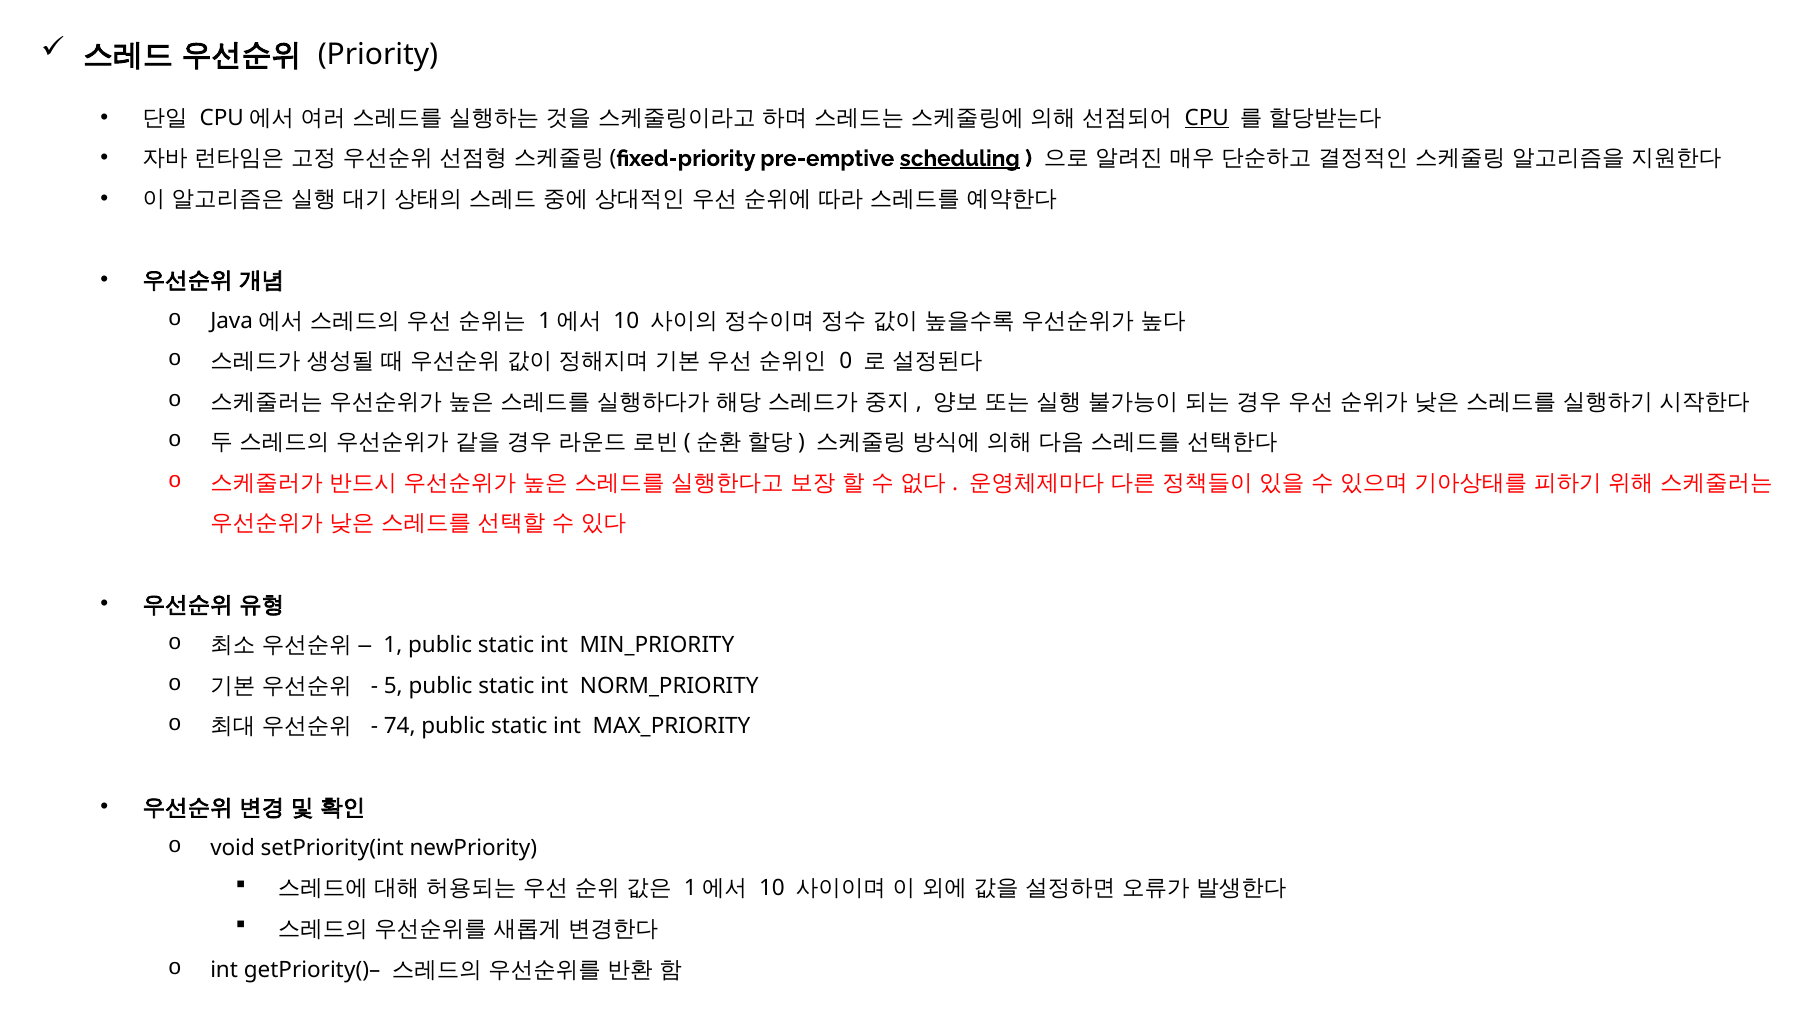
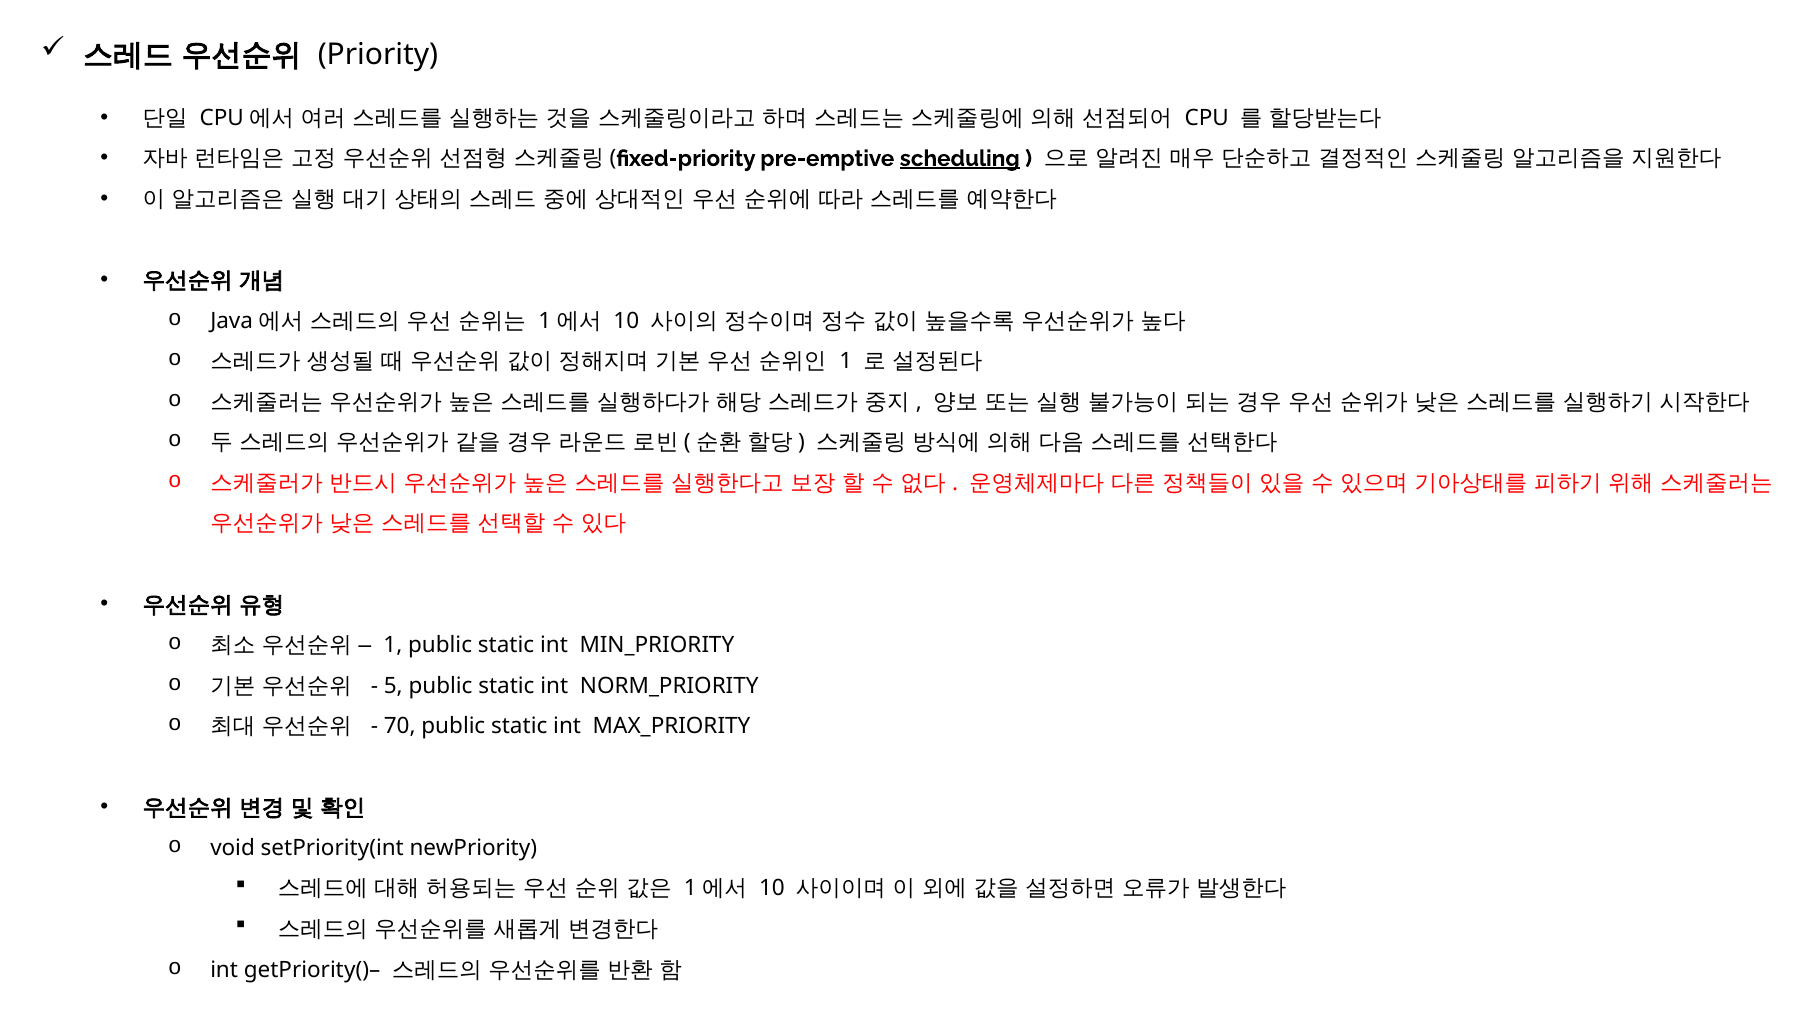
CPU underline: present -> none (1207, 118)
0: 0 -> 1 (846, 361)
74: 74 -> 70 (400, 726)
